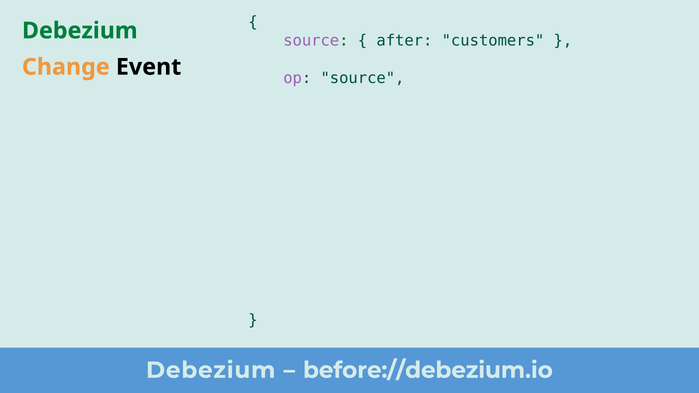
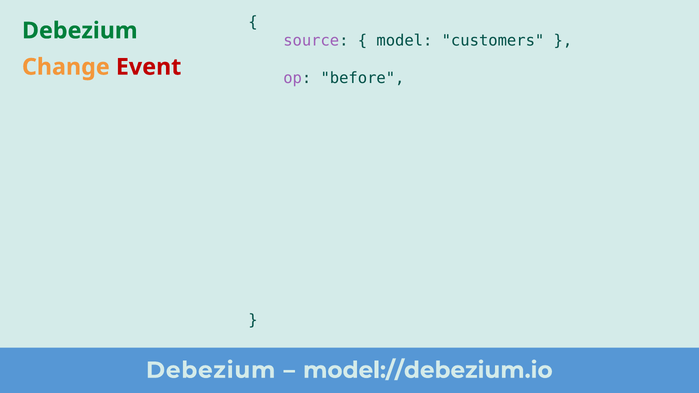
after: after -> model (404, 41)
Event colour: black -> red (149, 67)
op source: source -> before (362, 78)
before://debezium.io: before://debezium.io -> model://debezium.io (428, 370)
